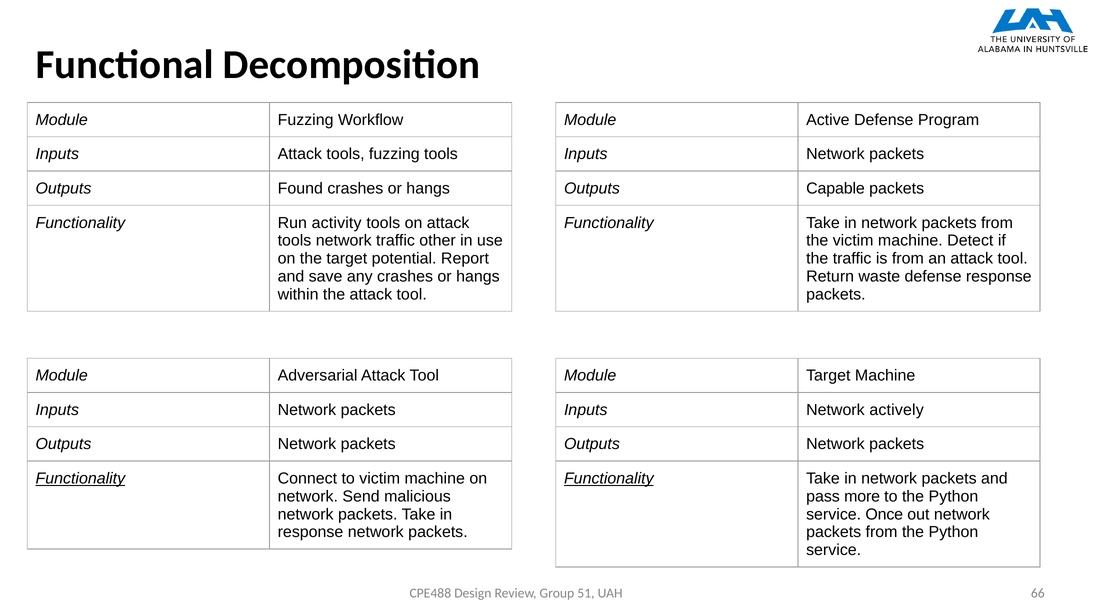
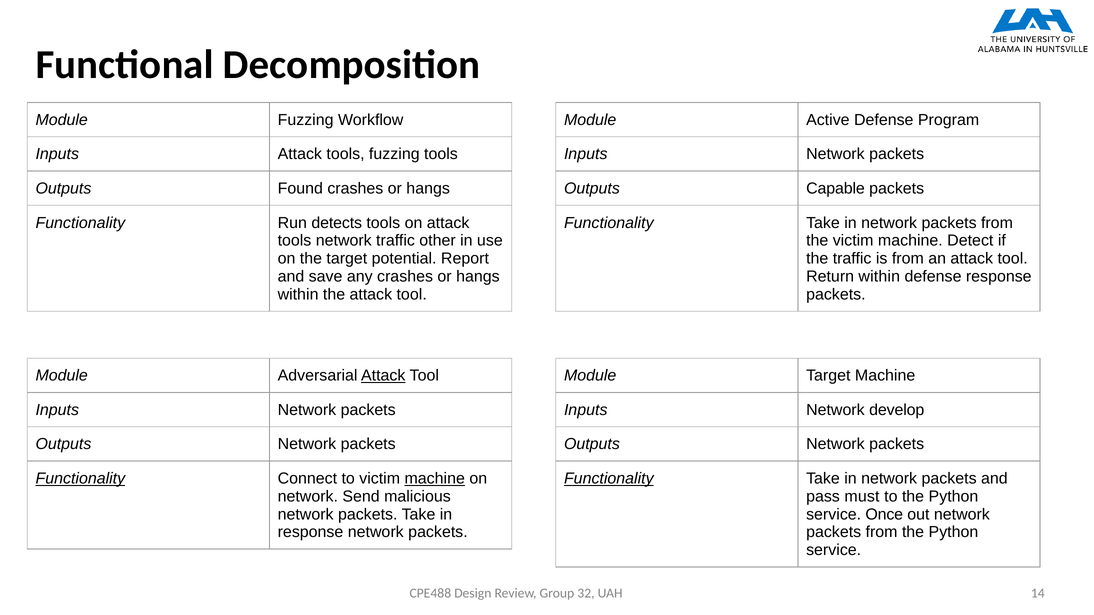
activity: activity -> detects (337, 223)
Return waste: waste -> within (879, 277)
Attack underline: none -> present (383, 376)
actively: actively -> develop (897, 410)
machine underline: none -> present (435, 479)
more: more -> must (862, 497)
51: 51 -> 32 (586, 594)
66: 66 -> 14 (1038, 594)
